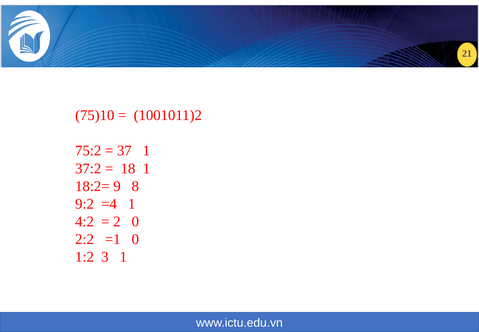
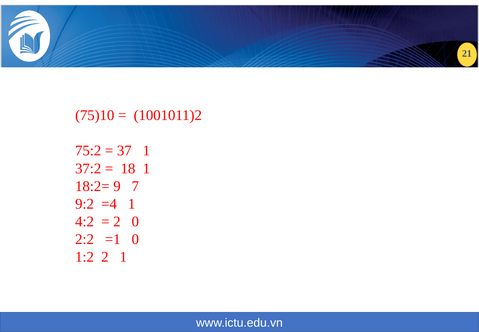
8: 8 -> 7 (135, 186)
1:2 3: 3 -> 2 (105, 257)
